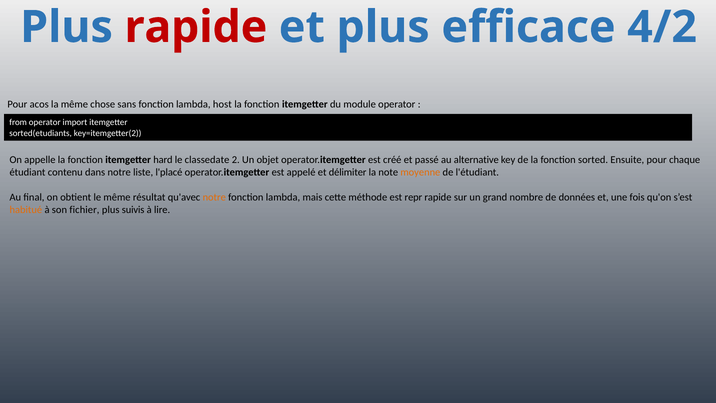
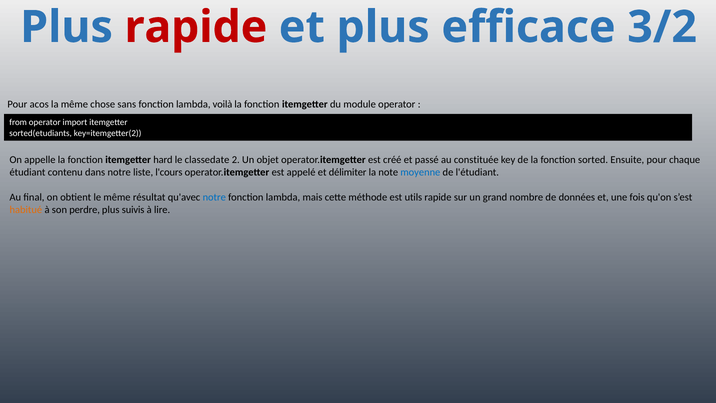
4/2: 4/2 -> 3/2 (662, 27)
host: host -> voilà (223, 104)
alternative: alternative -> constituée (476, 160)
l'placé: l'placé -> l'cours (169, 172)
moyenne colour: orange -> blue (420, 172)
notre colour: orange -> blue (214, 197)
repr: repr -> utils (413, 197)
fichier: fichier -> perdre (85, 210)
